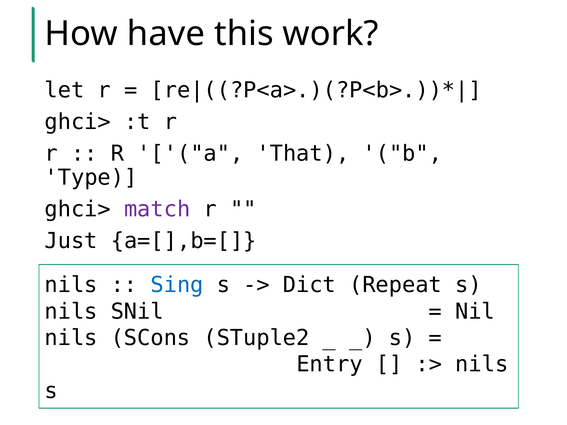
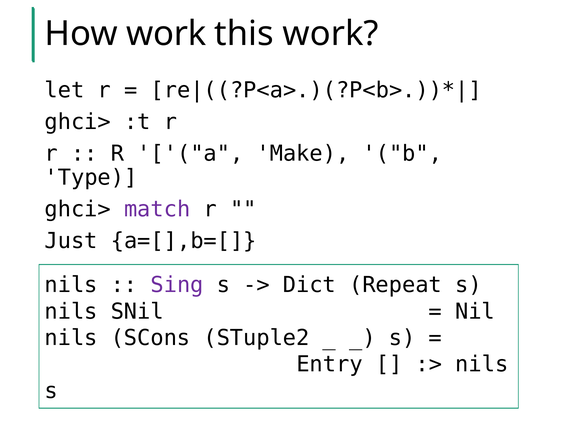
How have: have -> work (166, 34)
That: That -> Make (303, 154)
Sing colour: blue -> purple (177, 285)
